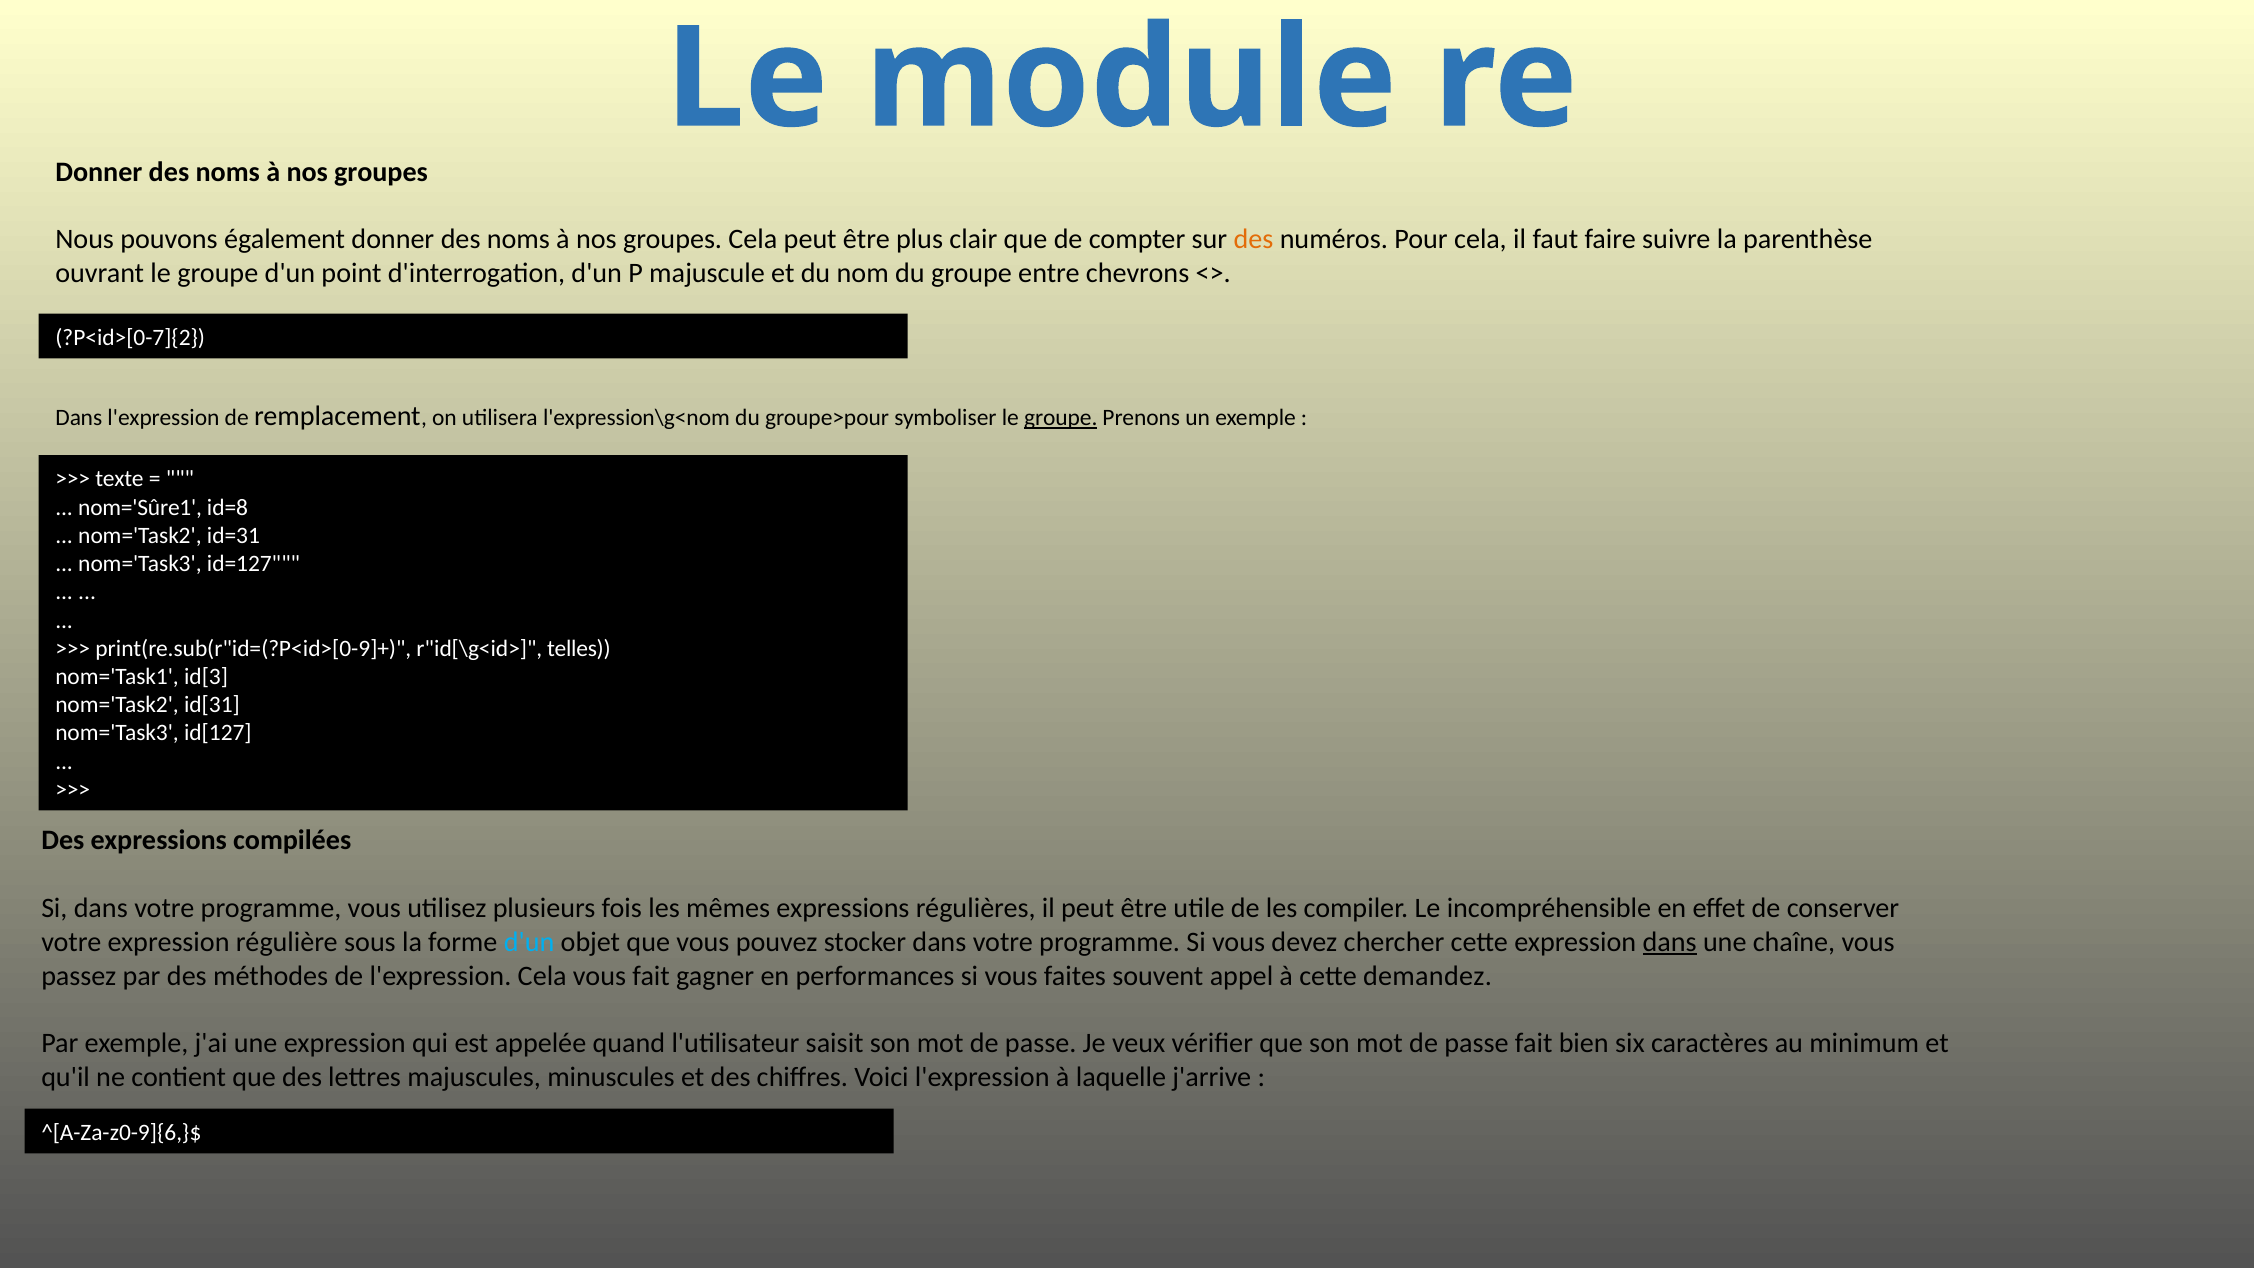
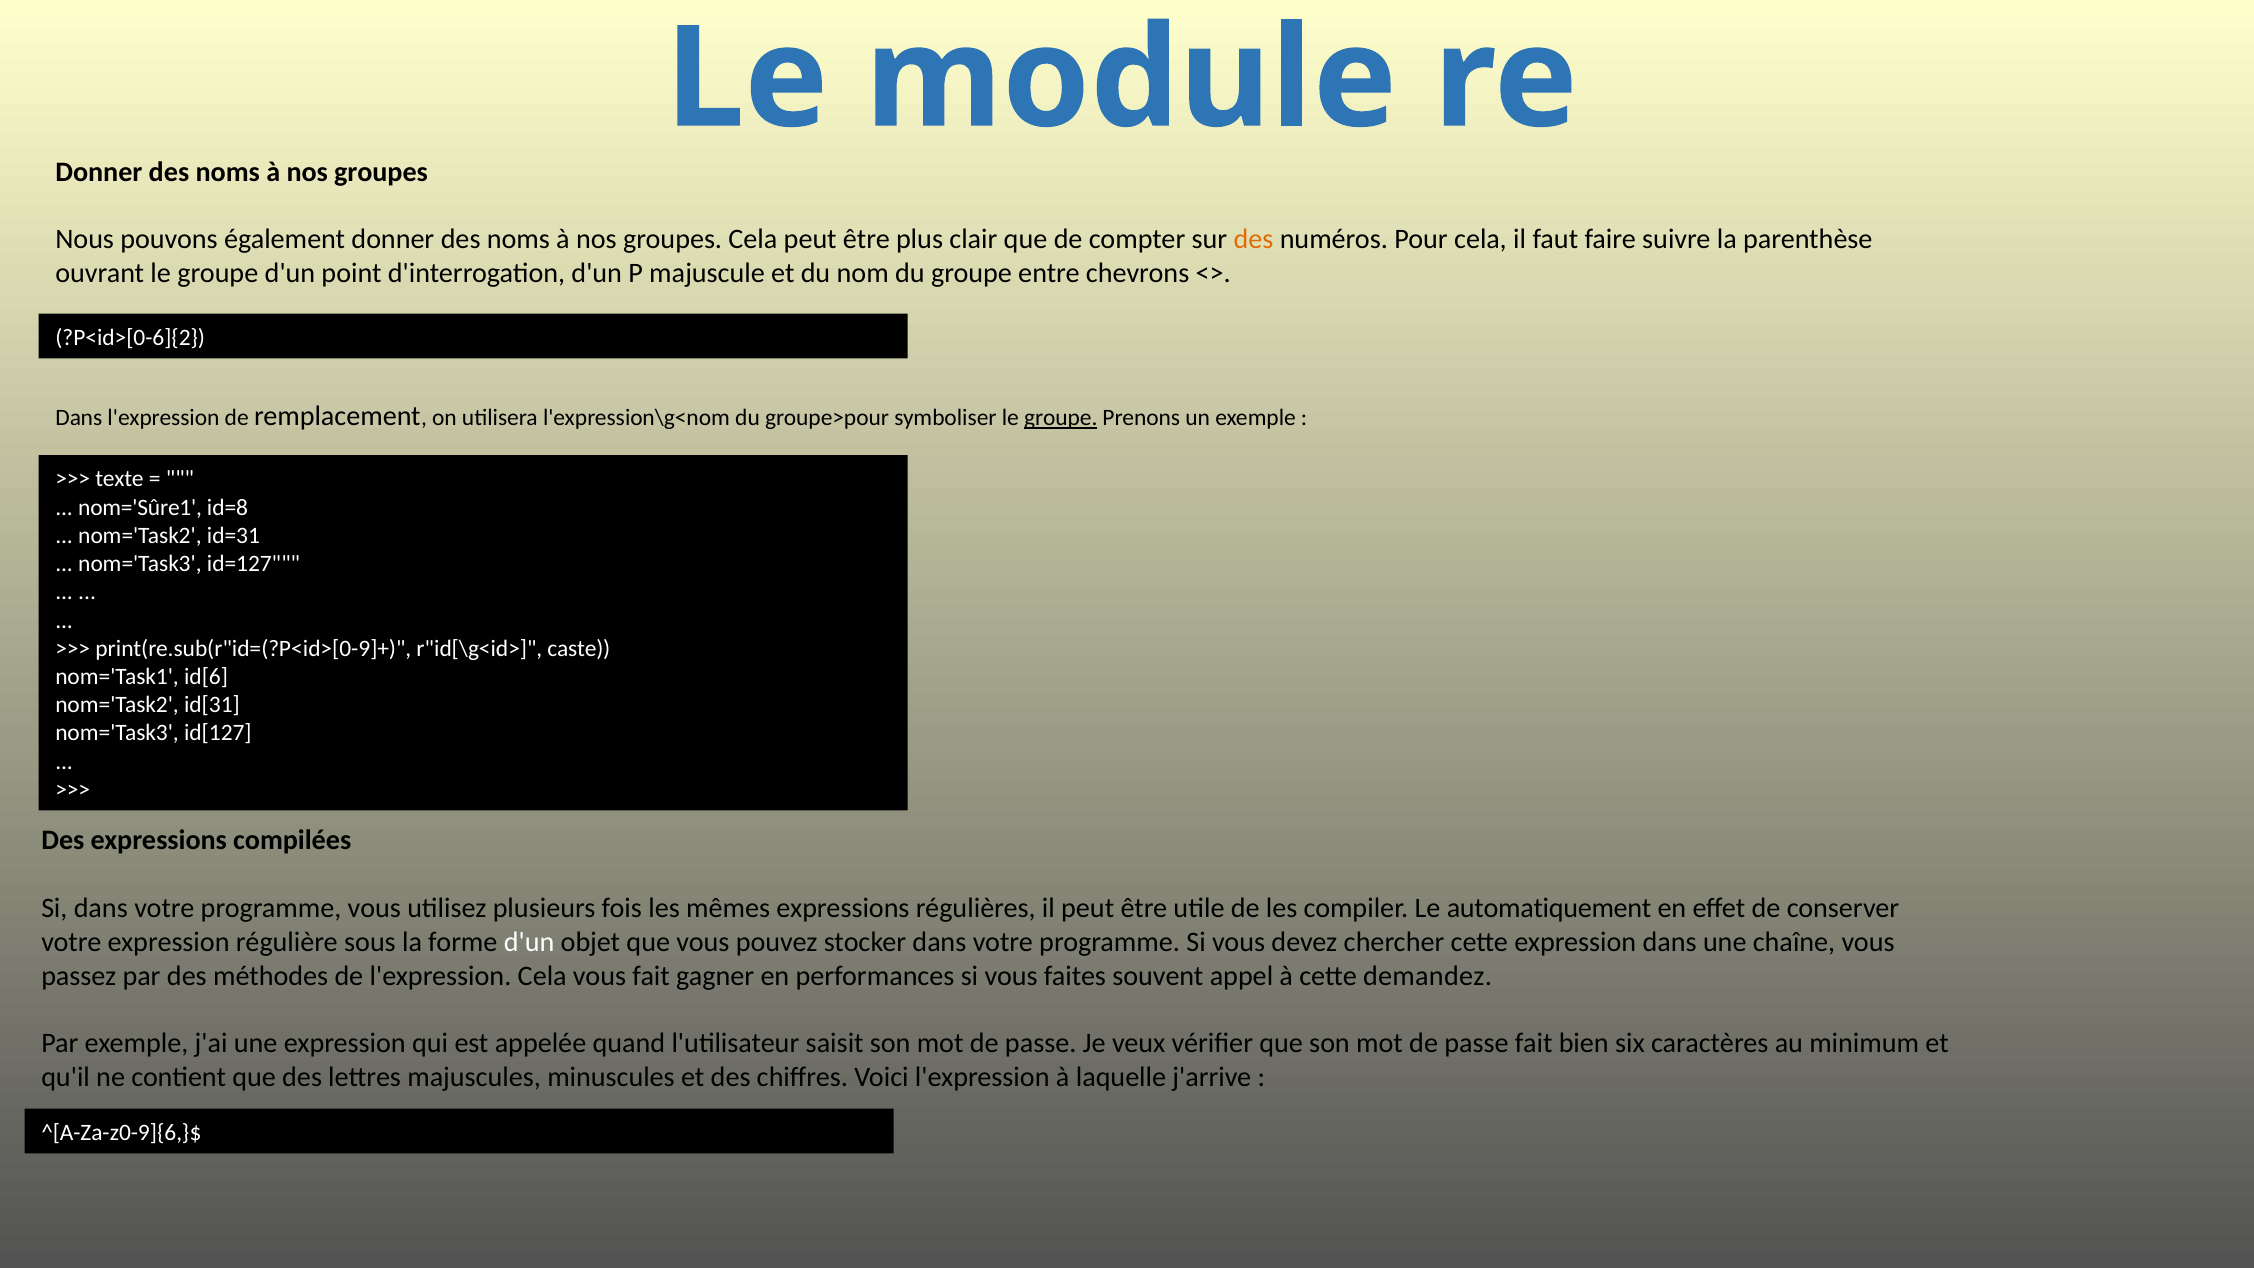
?P<id>[0-7]{2: ?P<id>[0-7]{2 -> ?P<id>[0-6]{2 (130, 338)
telles: telles -> caste (579, 648)
id[3: id[3 -> id[6 (206, 677)
incompréhensible: incompréhensible -> automatiquement (1549, 908)
d'un colour: light blue -> white (529, 942)
dans underline: present -> none (1670, 942)
